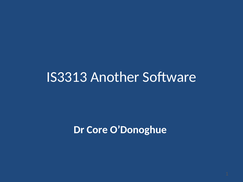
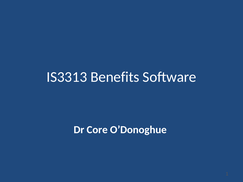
Another: Another -> Benefits (115, 77)
